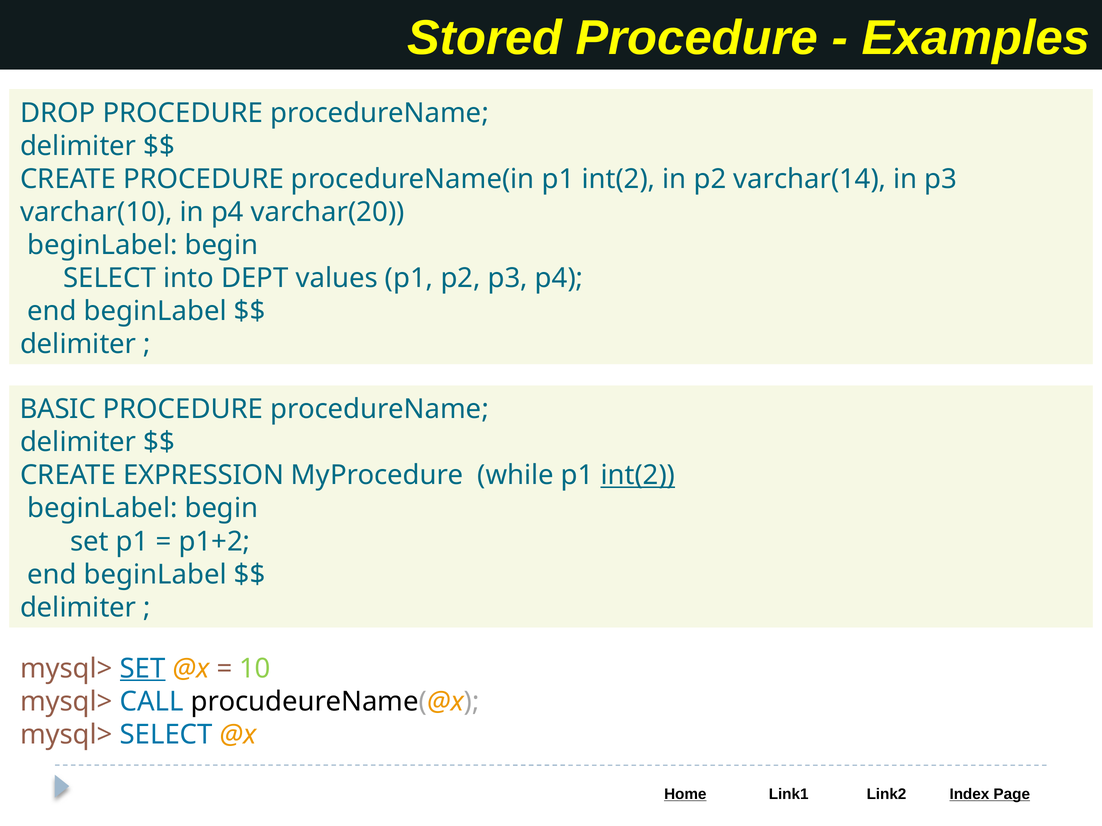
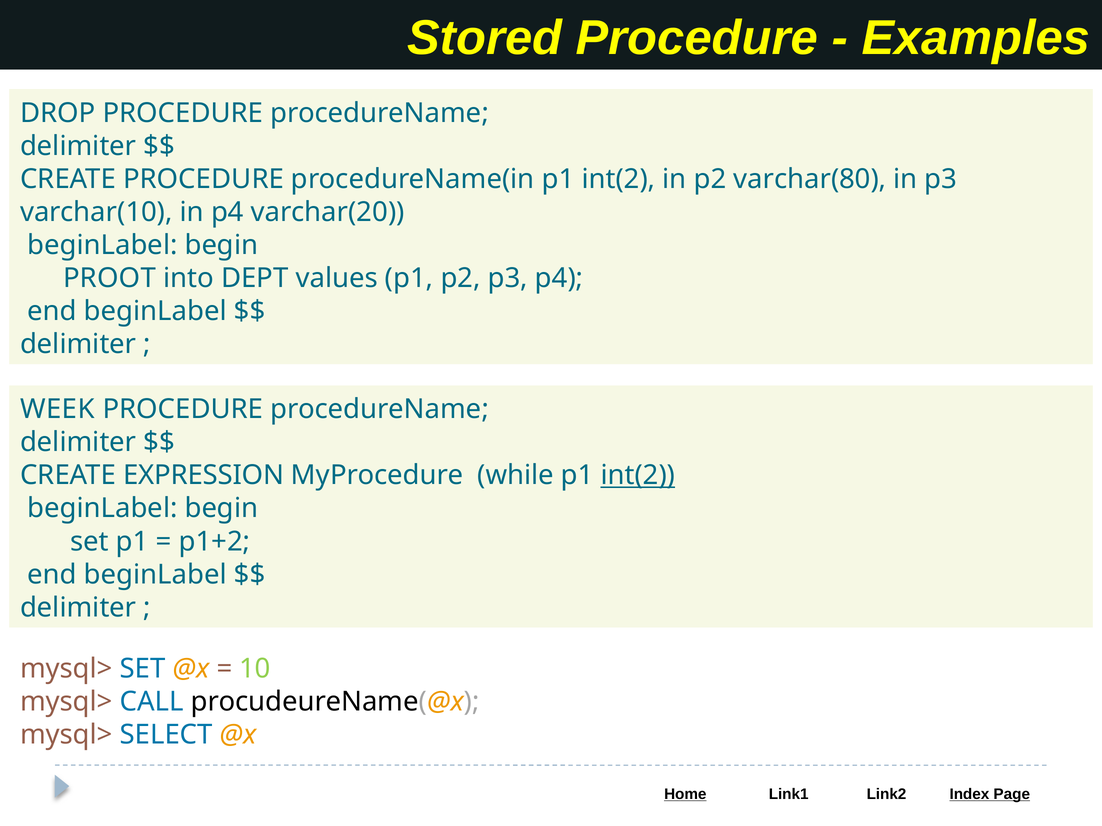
varchar(14: varchar(14 -> varchar(80 (810, 179)
SELECT: SELECT -> PROOT (109, 278)
BASIC: BASIC -> WEEK (58, 410)
SET underline: present -> none (143, 669)
